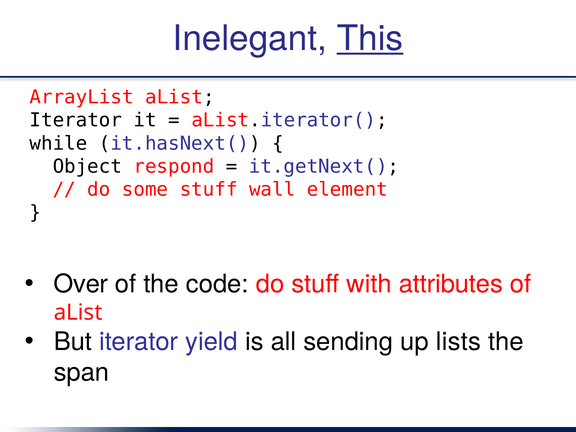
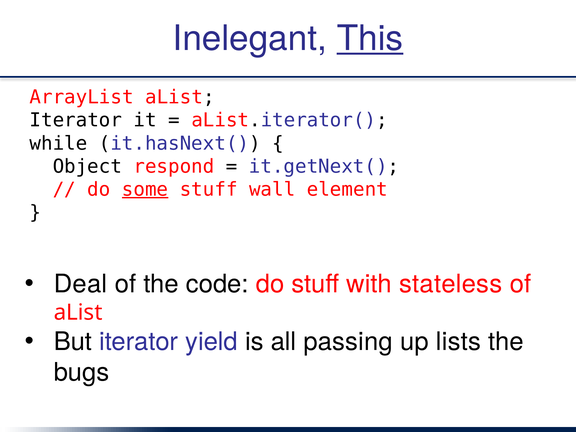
some underline: none -> present (145, 189)
Over: Over -> Deal (81, 284)
attributes: attributes -> stateless (451, 284)
sending: sending -> passing (348, 342)
span: span -> bugs (81, 372)
